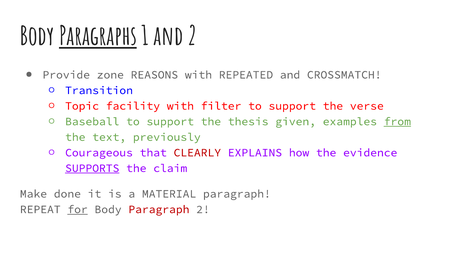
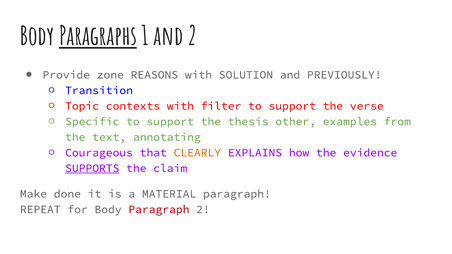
REPEATED: REPEATED -> SOLUTION (246, 75)
CROSSMATCH: CROSSMATCH -> PREVIOUSLY (344, 75)
facility: facility -> contexts (133, 106)
Baseball: Baseball -> Specific (92, 122)
given: given -> other (296, 122)
from underline: present -> none (397, 122)
previously: previously -> annotating (167, 137)
CLEARLY colour: red -> orange (197, 153)
for underline: present -> none (78, 210)
